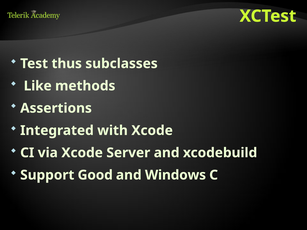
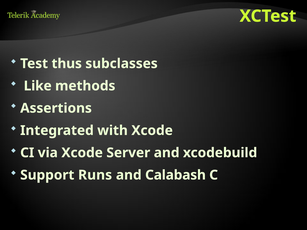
Good: Good -> Runs (95, 175)
Windows: Windows -> Calabash (175, 175)
